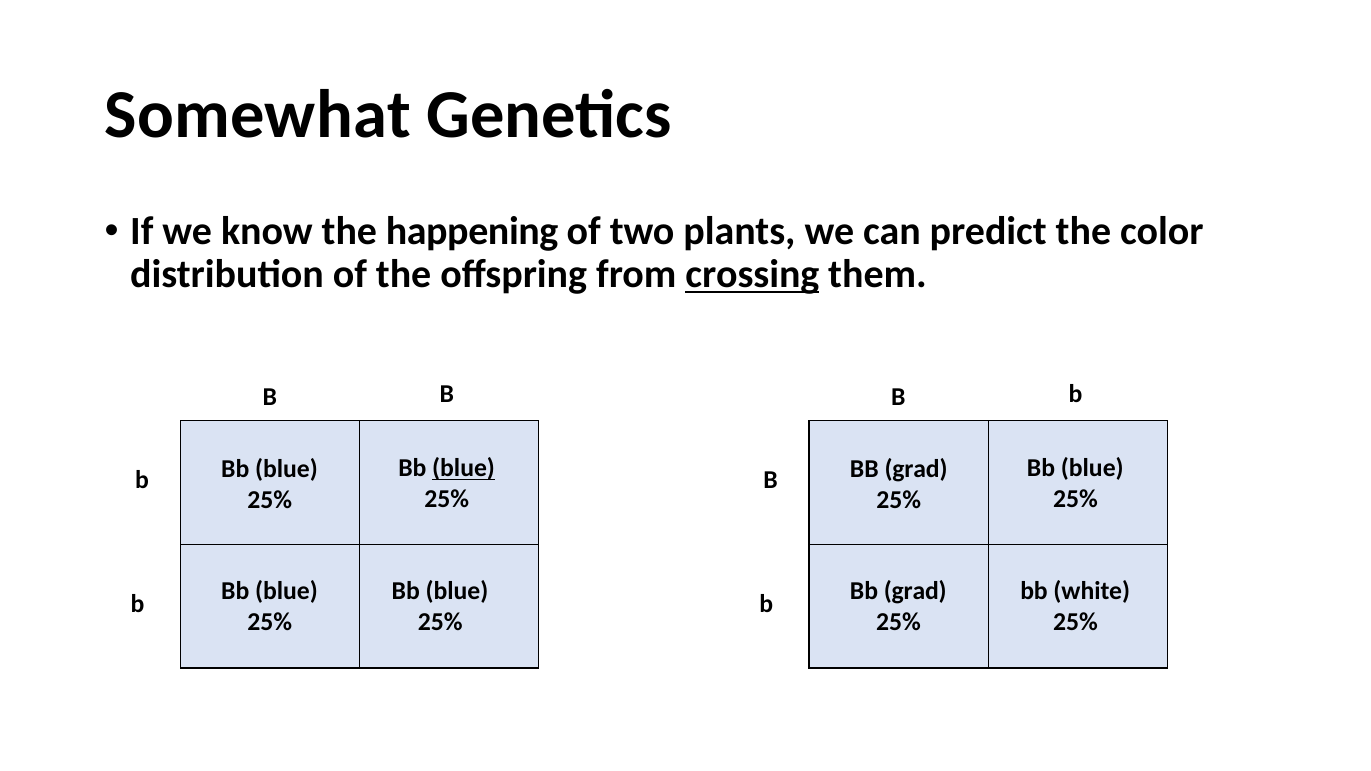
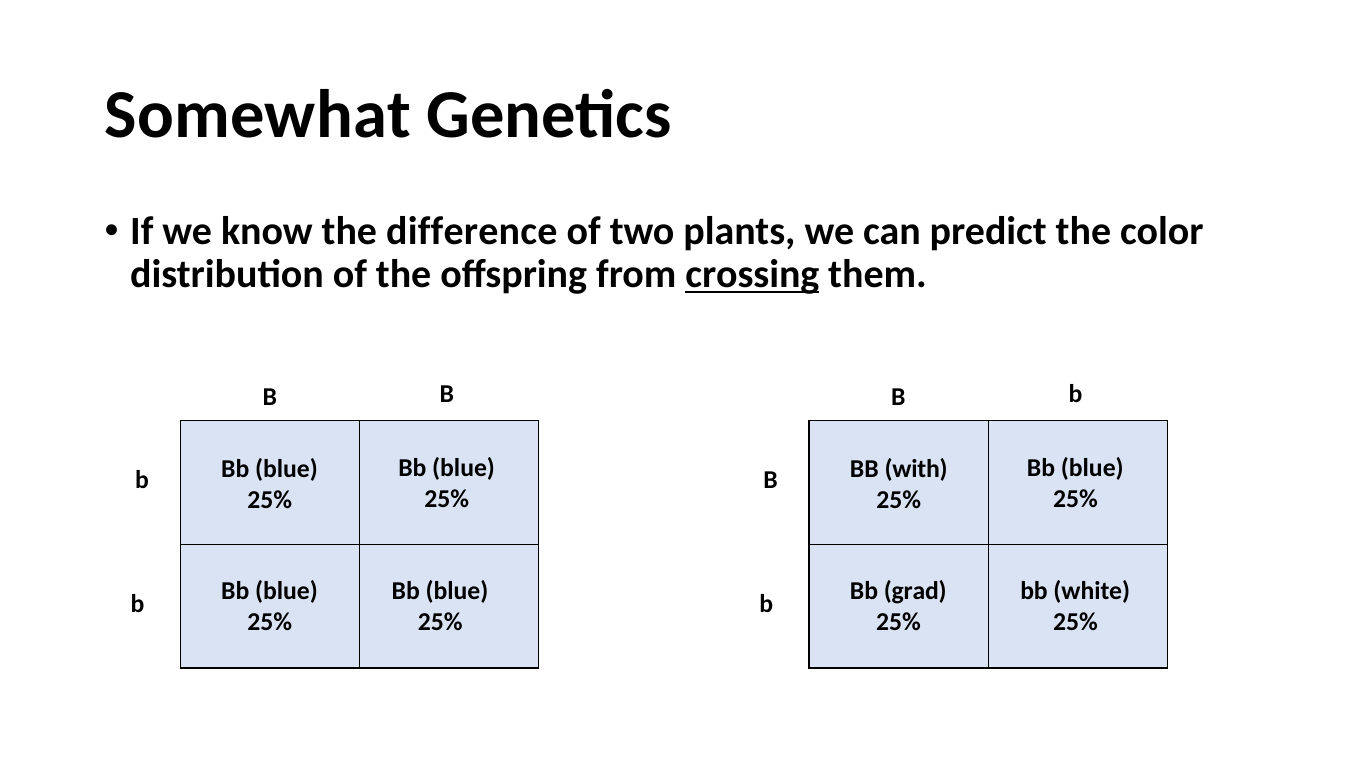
happening: happening -> difference (472, 232)
blue underline: present -> none (464, 469)
grad: grad -> with (916, 469)
